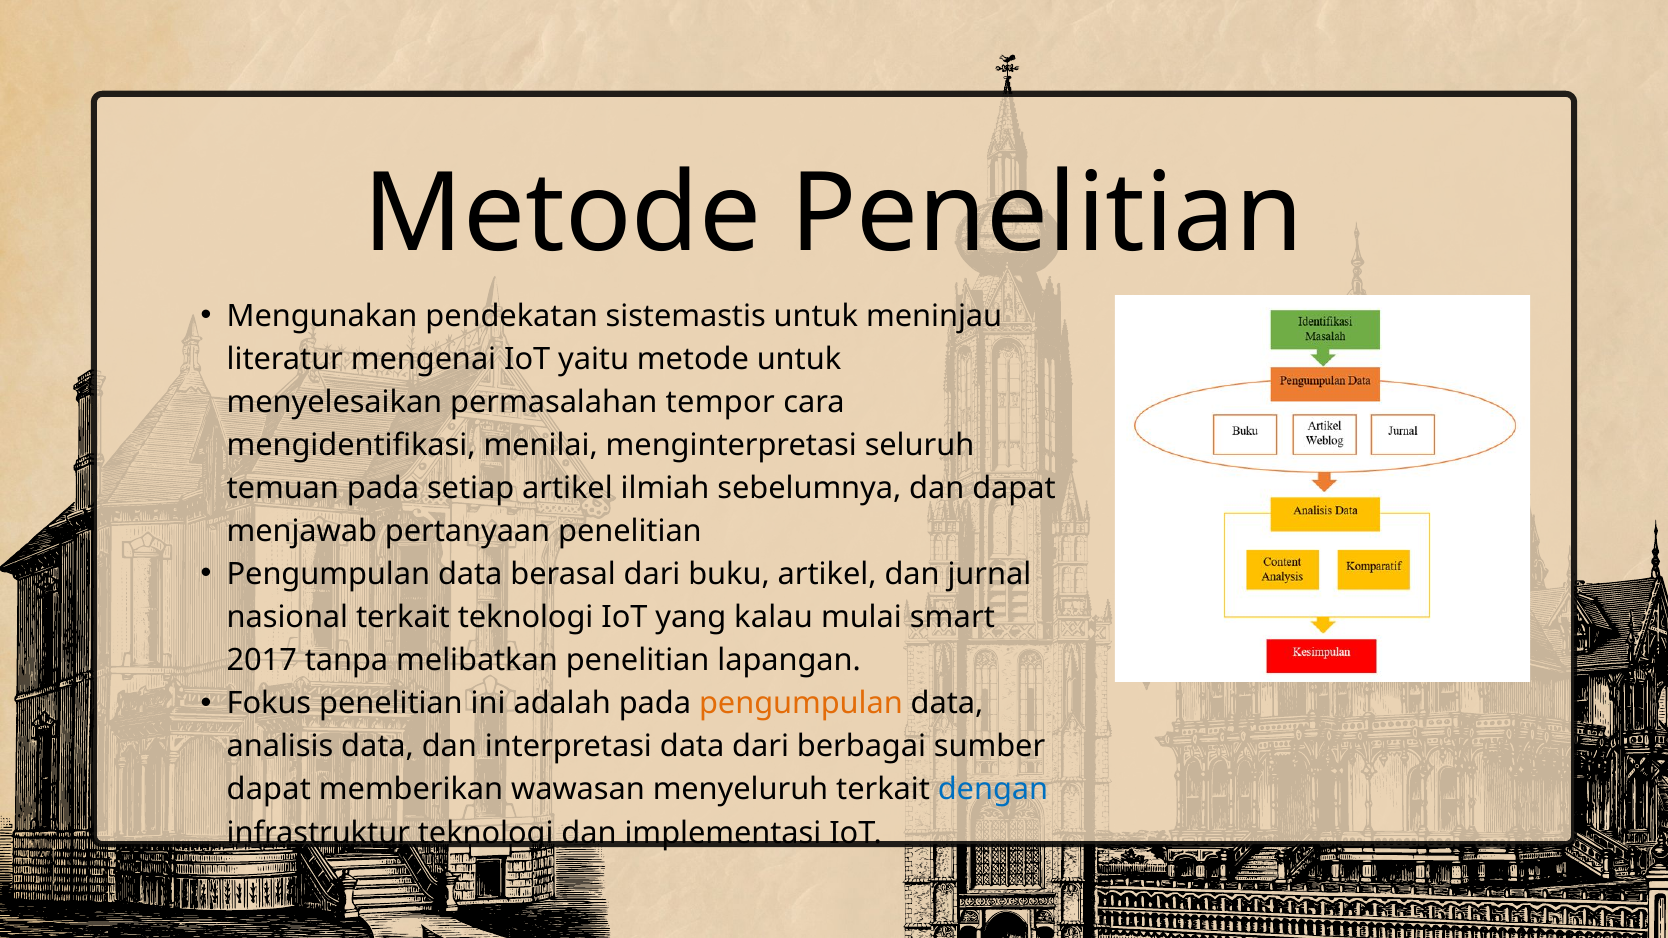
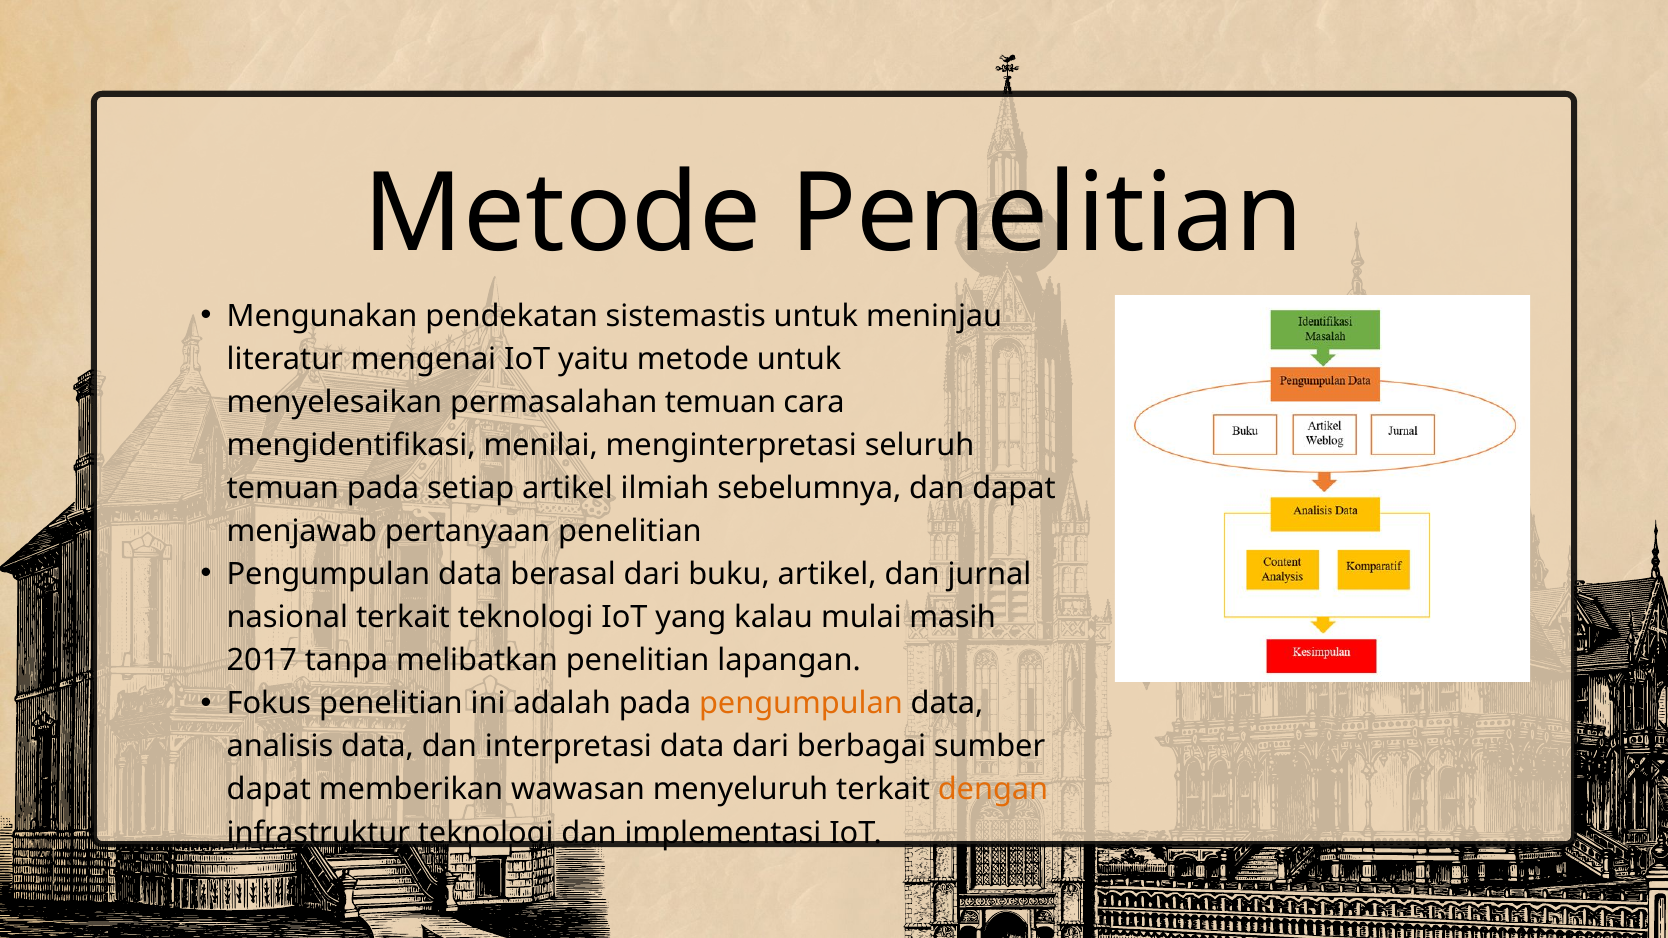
permasalahan tempor: tempor -> temuan (721, 402)
smart: smart -> masih (953, 618)
dengan colour: blue -> orange (993, 790)
